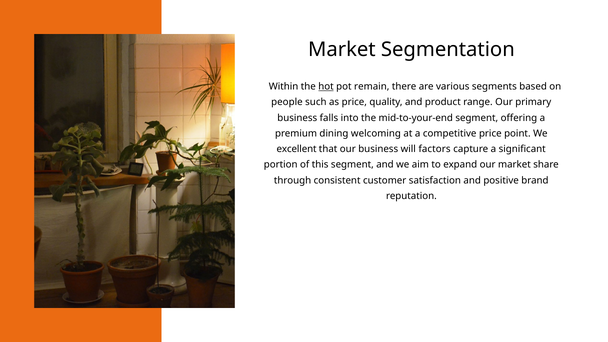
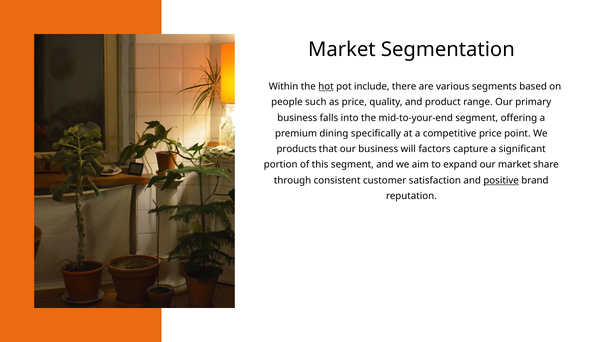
remain: remain -> include (372, 87)
welcoming: welcoming -> specifically (376, 133)
excellent: excellent -> products (297, 149)
positive underline: none -> present (501, 180)
